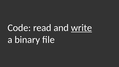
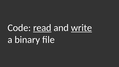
read underline: none -> present (42, 28)
